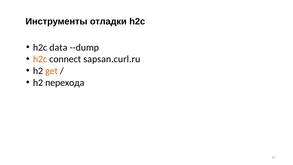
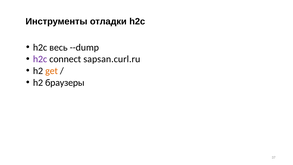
data: data -> весь (58, 47)
h2c colour: orange -> purple (40, 59)
перехода: перехода -> браузеры (65, 83)
